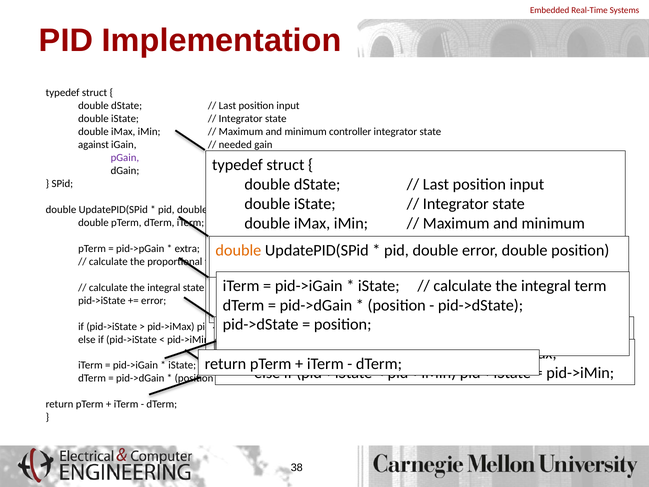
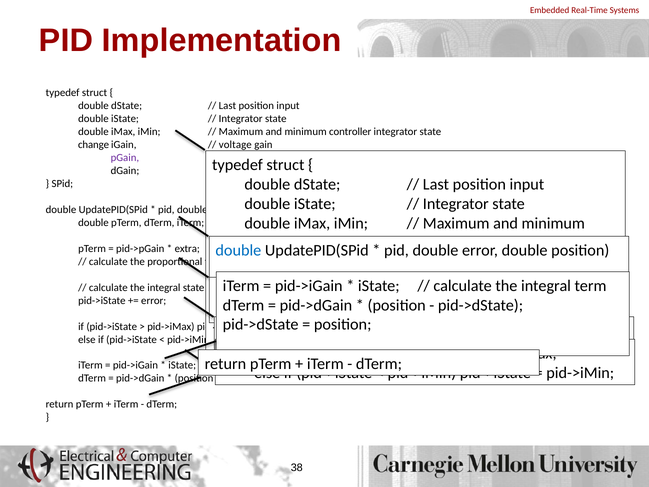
against: against -> change (94, 145)
needed: needed -> voltage (235, 145)
double colour: orange -> blue (238, 250)
